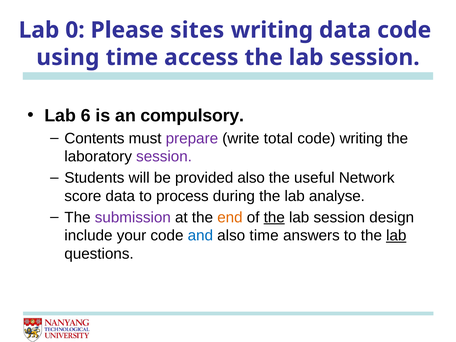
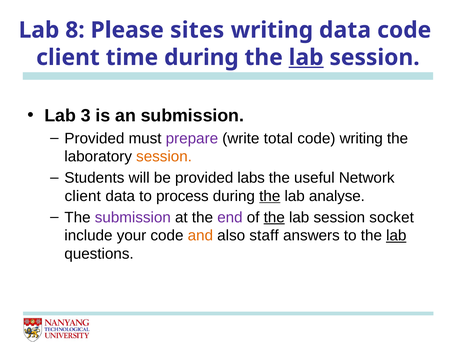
0: 0 -> 8 (75, 30)
using: using -> client (68, 57)
time access: access -> during (201, 57)
lab underline: none -> present (306, 57)
6: 6 -> 3 (86, 116)
an compulsory: compulsory -> submission (192, 116)
Contents: Contents -> Provided (94, 138)
session colour: purple -> orange (164, 157)
provided also: also -> labs (251, 178)
score: score -> client (83, 196)
the underline: none -> present (270, 196)
end colour: orange -> purple (230, 217)
design: design -> socket (392, 217)
and colour: blue -> orange (200, 236)
also time: time -> staff (264, 236)
